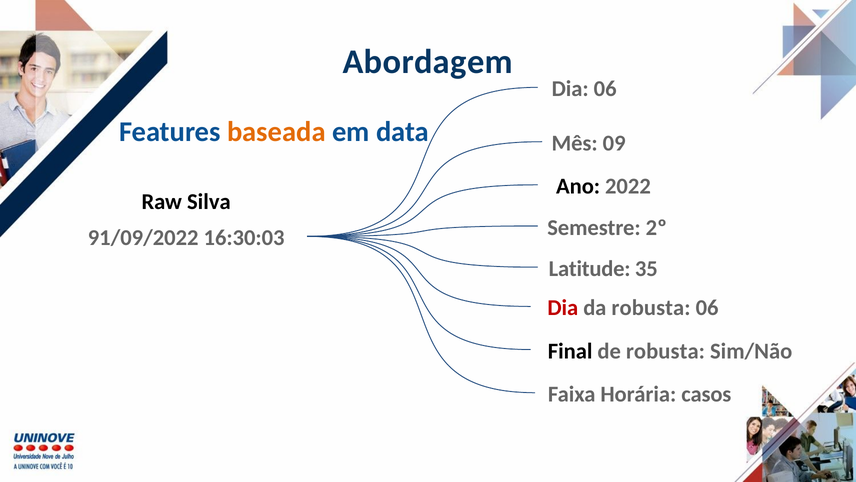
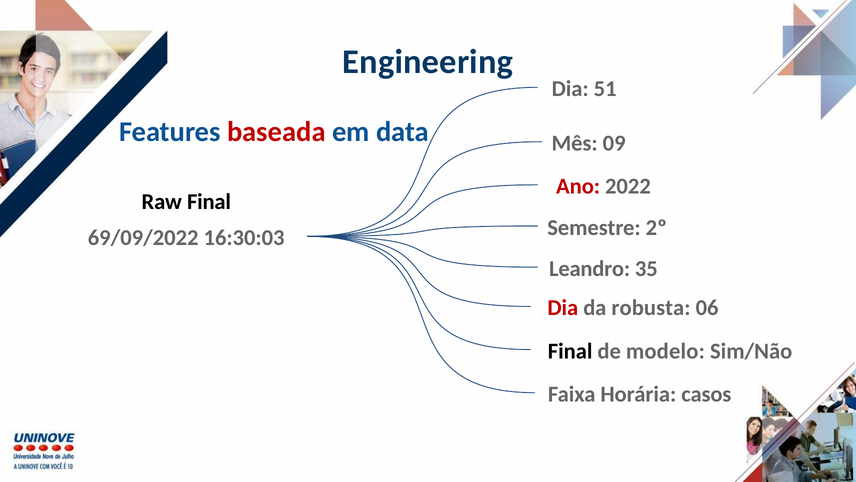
Abordagem: Abordagem -> Engineering (428, 62)
Dia 06: 06 -> 51 (605, 89)
baseada colour: orange -> red (276, 132)
Ano colour: black -> red (578, 186)
Raw Silva: Silva -> Final (209, 202)
91/09/2022: 91/09/2022 -> 69/09/2022 (143, 238)
Latitude: Latitude -> Leandro (590, 268)
de robusta: robusta -> modelo (665, 351)
